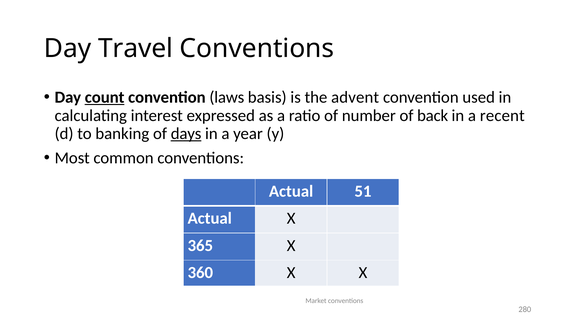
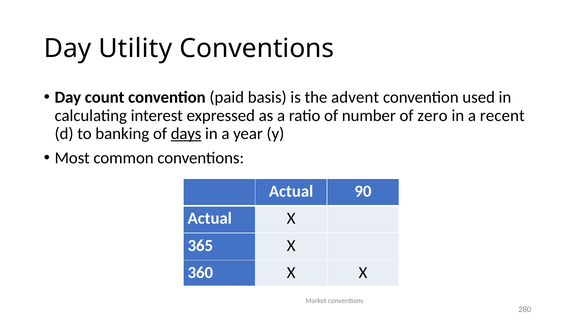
Travel: Travel -> Utility (135, 48)
count underline: present -> none (105, 97)
laws: laws -> paid (227, 97)
back: back -> zero (432, 115)
51: 51 -> 90 (363, 191)
